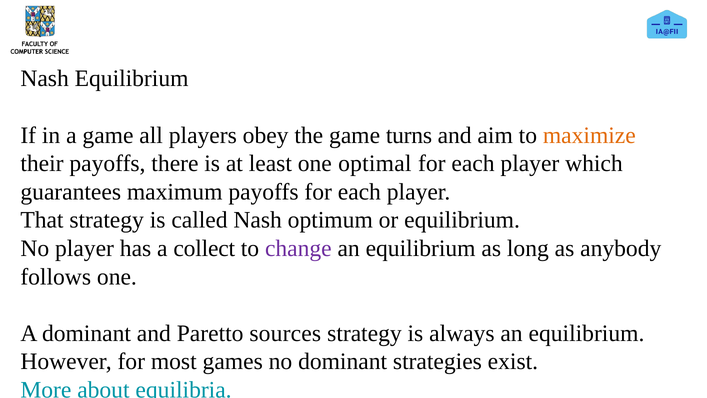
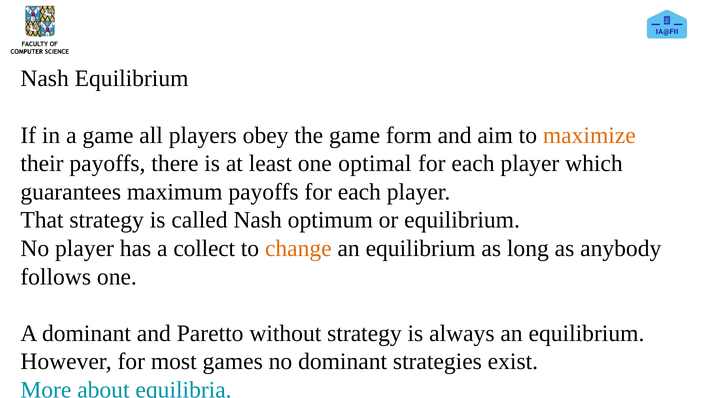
turns: turns -> form (409, 135)
change colour: purple -> orange (298, 248)
sources: sources -> without (285, 333)
